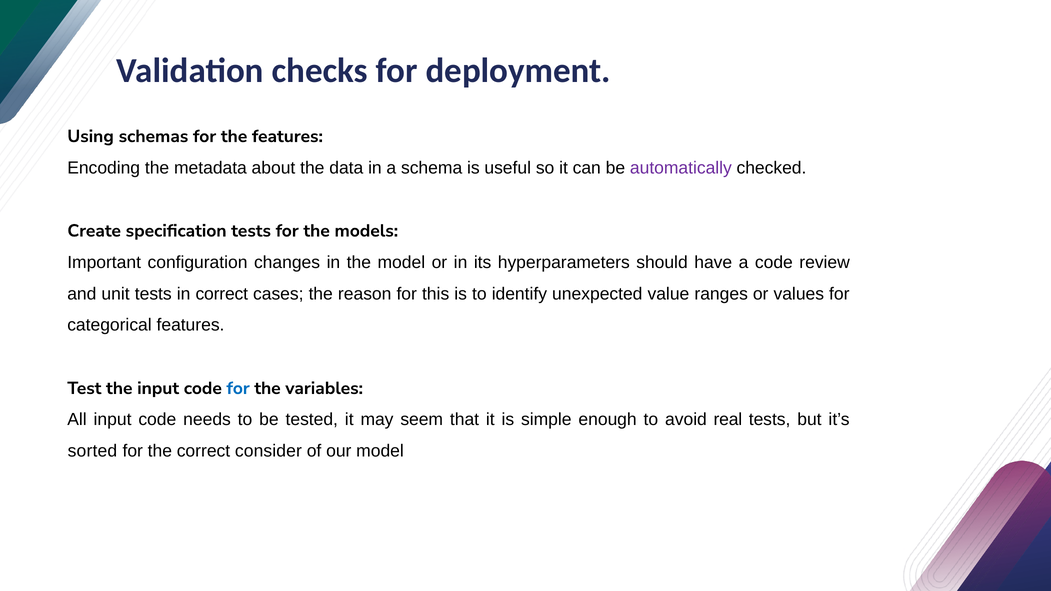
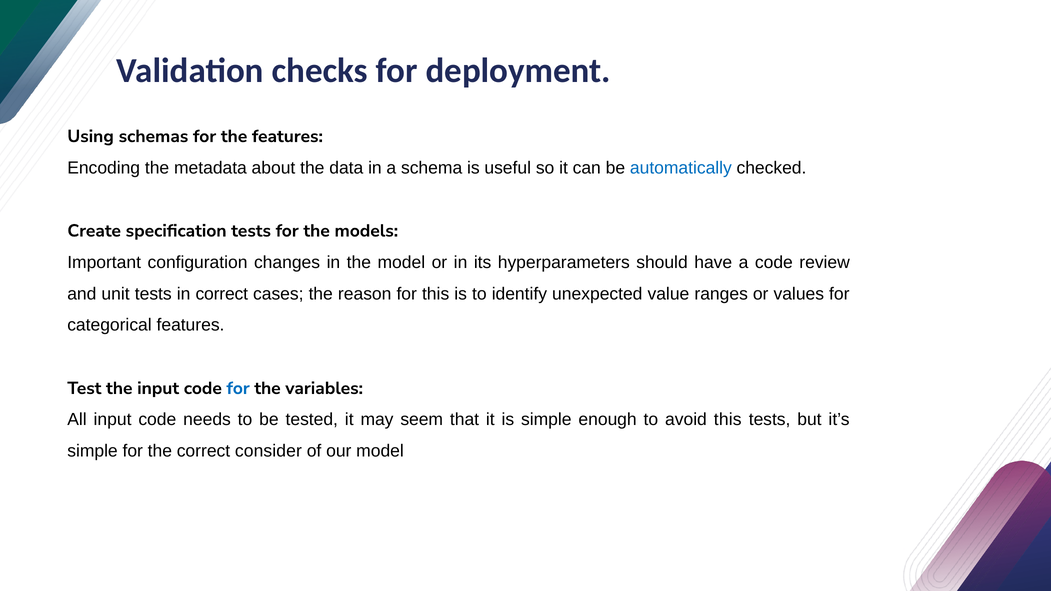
automatically colour: purple -> blue (681, 168)
avoid real: real -> this (728, 420)
sorted: sorted -> simple (93, 451)
